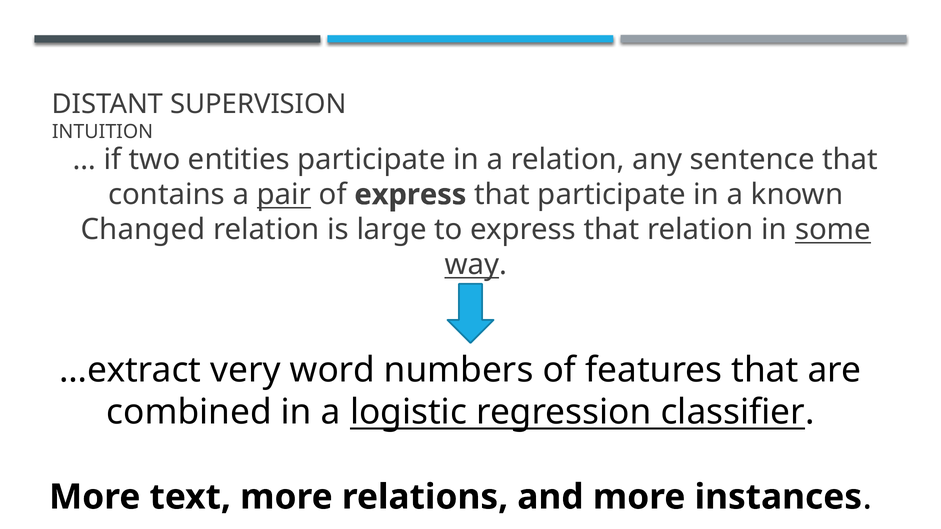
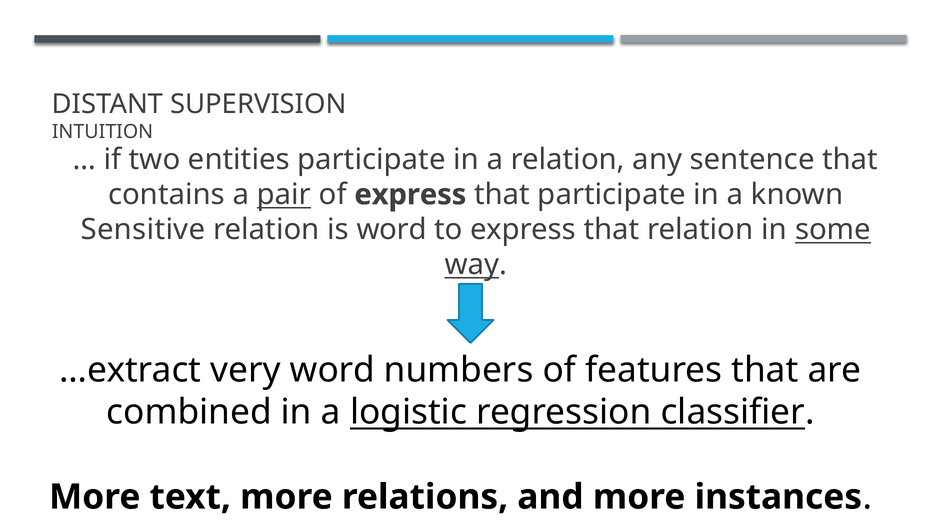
Changed: Changed -> Sensitive (143, 230)
is large: large -> word (392, 230)
